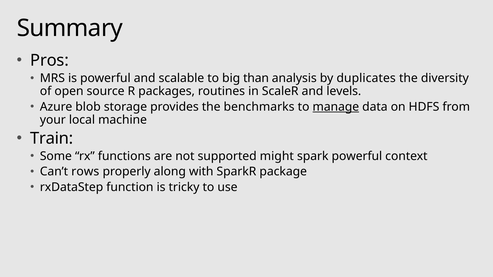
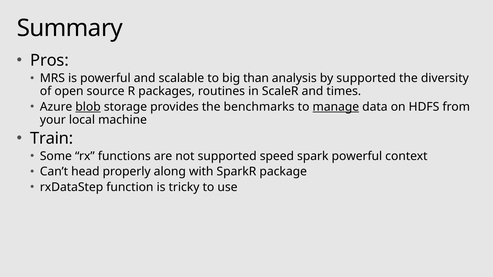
by duplicates: duplicates -> supported (366, 78)
levels: levels -> times (344, 91)
blob underline: none -> present (88, 107)
might: might -> speed (277, 156)
rows: rows -> head (85, 172)
